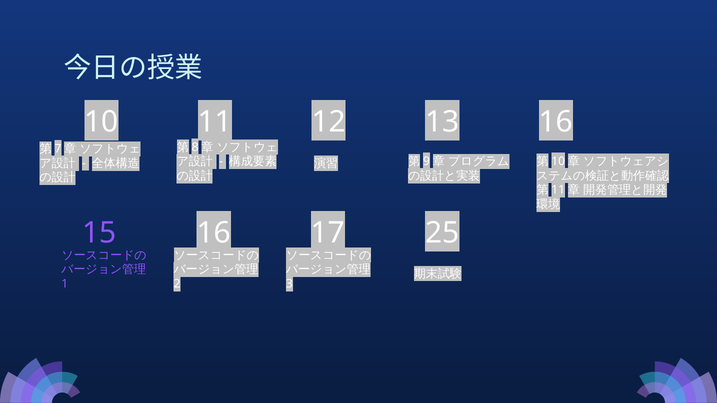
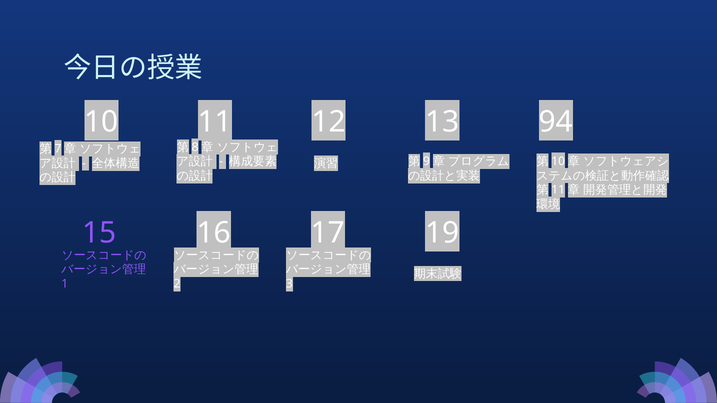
13 16: 16 -> 94 (556, 122)
25: 25 -> 19 (442, 233)
